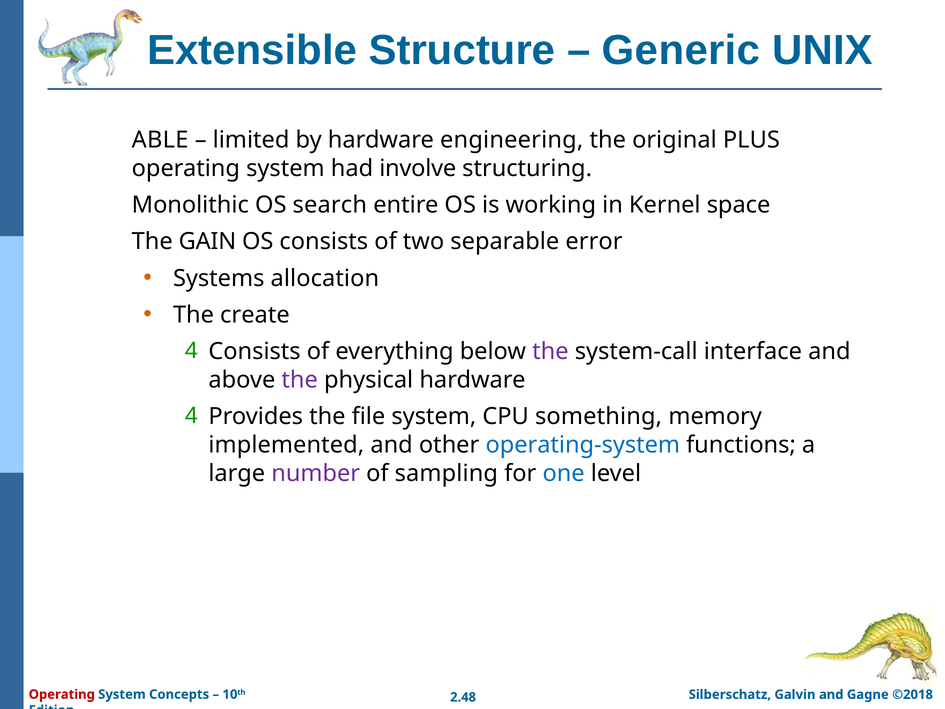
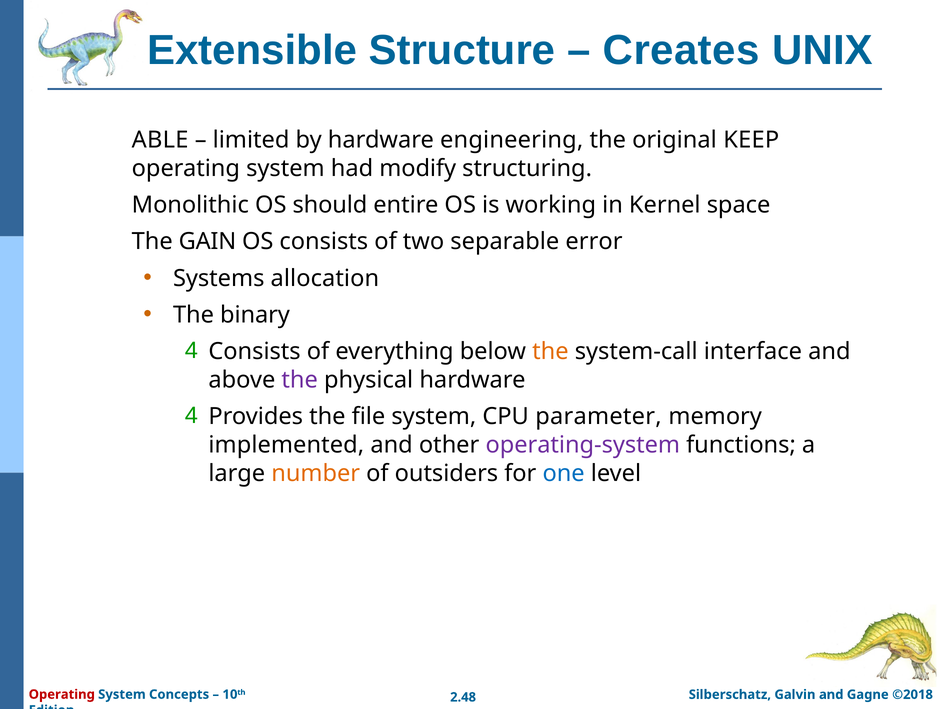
Generic: Generic -> Creates (681, 50)
PLUS: PLUS -> KEEP (751, 140)
involve: involve -> modify (418, 168)
search: search -> should (330, 205)
create: create -> binary (255, 315)
the colour: purple -> orange (550, 351)
something: something -> parameter (598, 416)
operating-system colour: blue -> purple (583, 445)
number colour: purple -> orange (316, 473)
sampling: sampling -> outsiders (446, 473)
